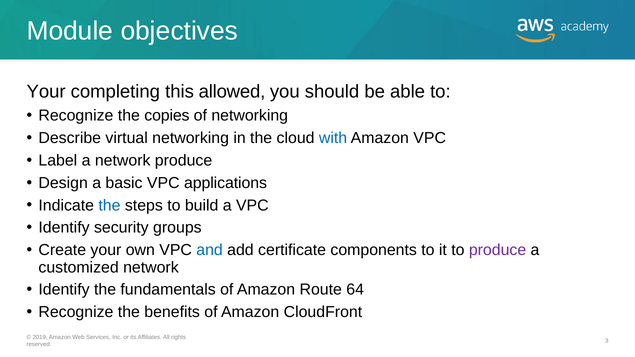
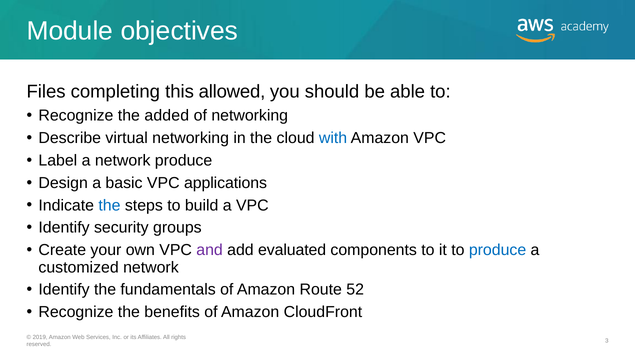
Your: Your -> Files (46, 92)
copies: copies -> added (167, 116)
and colour: blue -> purple (210, 250)
certificate: certificate -> evaluated (292, 250)
produce colour: purple -> blue (498, 250)
64: 64 -> 52 (355, 290)
